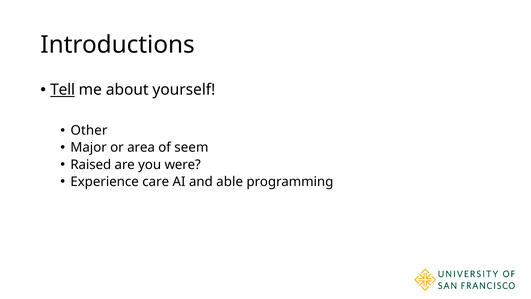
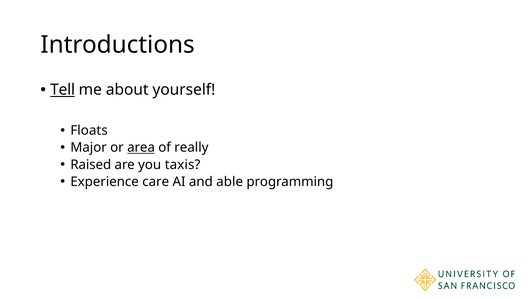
Other: Other -> Floats (89, 130)
area underline: none -> present (141, 147)
seem: seem -> really (191, 147)
were: were -> taxis (183, 165)
